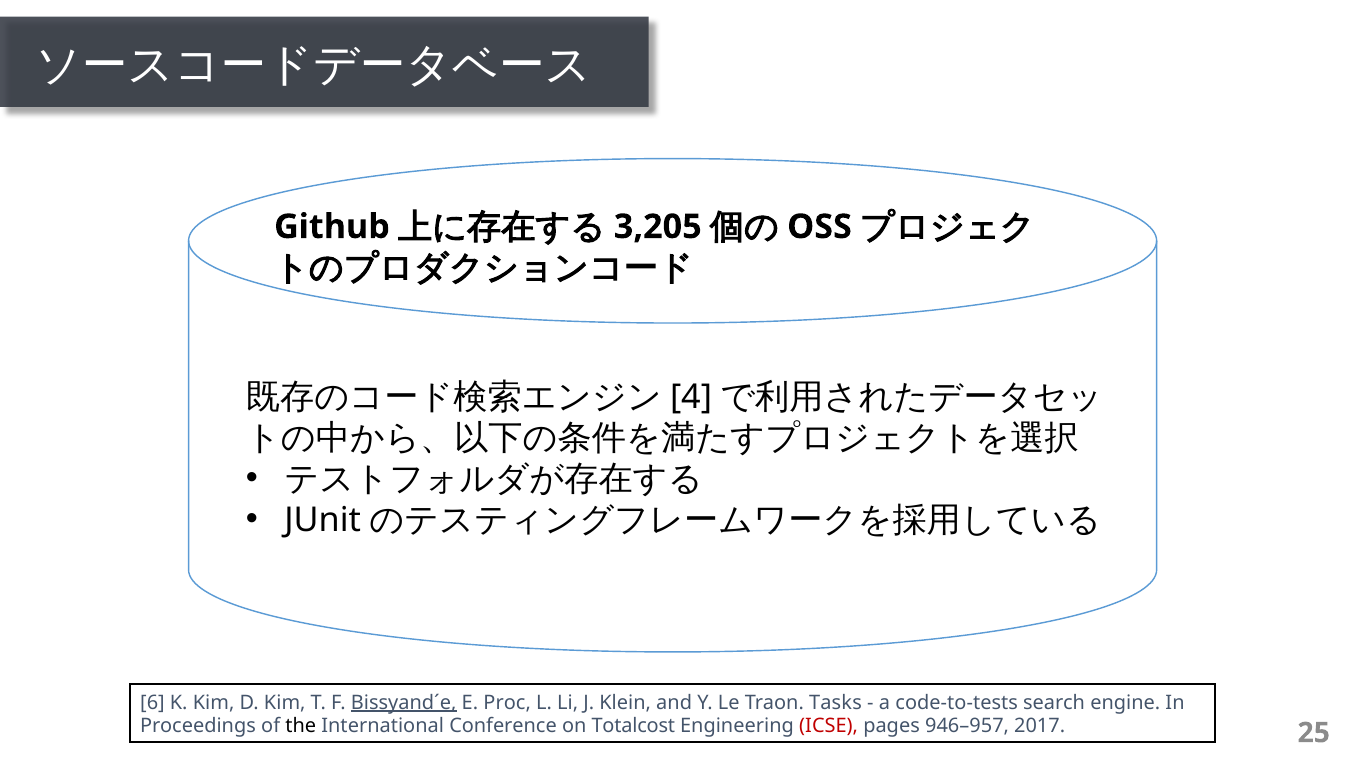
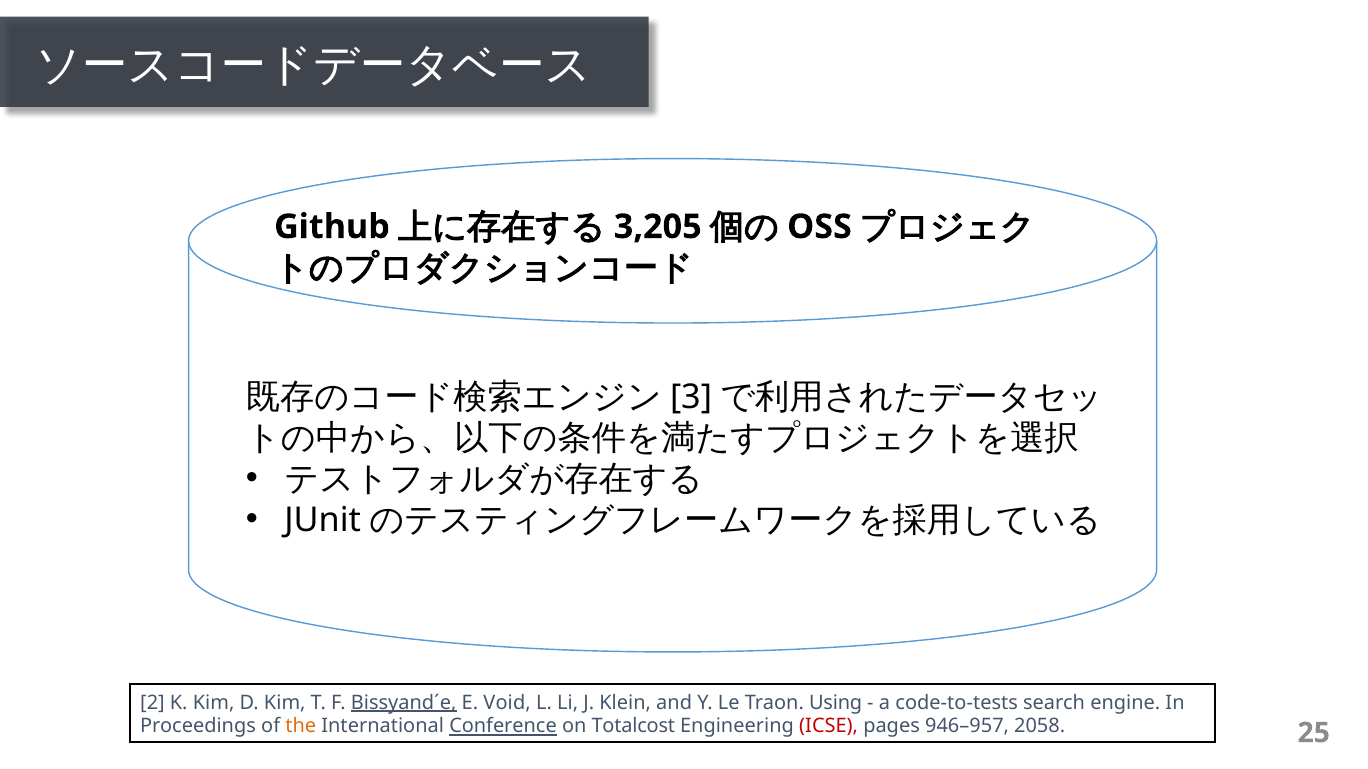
4: 4 -> 3 (691, 397)
6: 6 -> 2 (152, 703)
Proc: Proc -> Void (507, 703)
Tasks: Tasks -> Using (836, 703)
the colour: black -> orange (301, 727)
Conference underline: none -> present (503, 727)
2017: 2017 -> 2058 (1040, 727)
